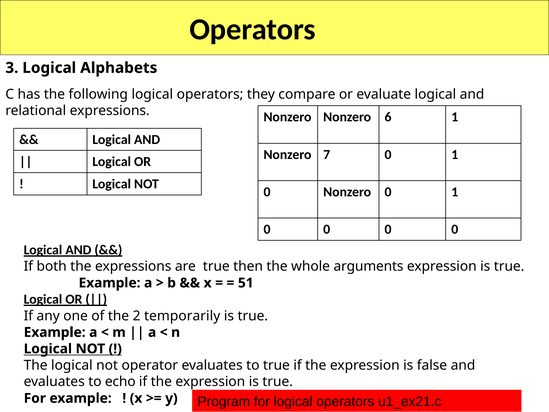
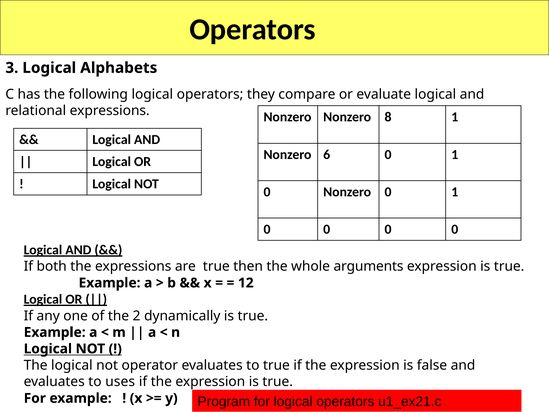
6: 6 -> 8 (388, 117)
7: 7 -> 6 (327, 154)
51: 51 -> 12 (246, 283)
temporarily: temporarily -> dynamically (182, 316)
echo: echo -> uses (120, 382)
